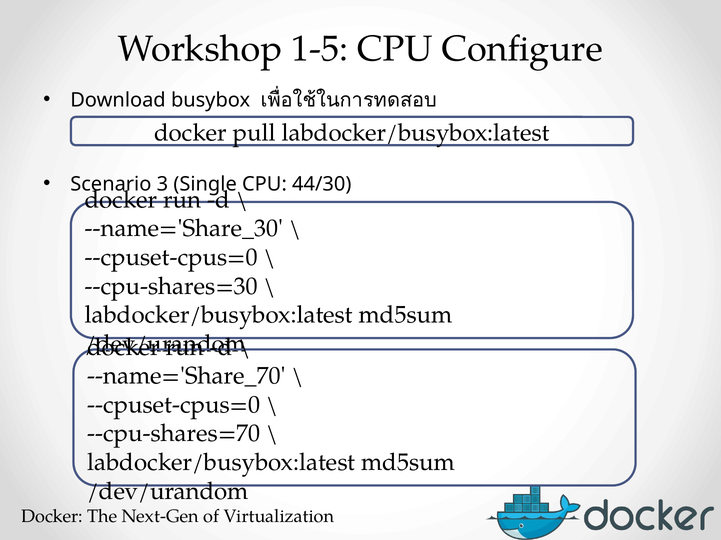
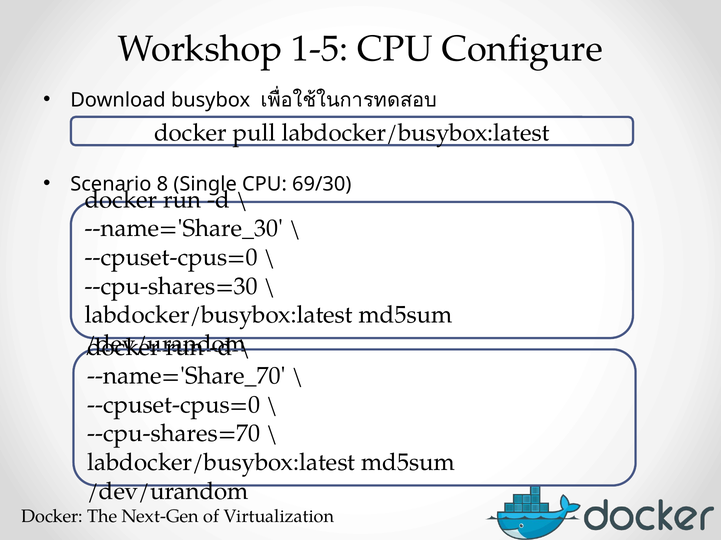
3: 3 -> 8 (162, 184)
44/30: 44/30 -> 69/30 (322, 184)
